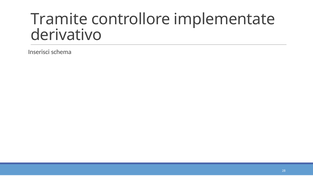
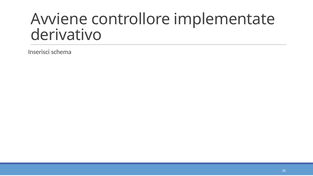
Tramite: Tramite -> Avviene (59, 19)
